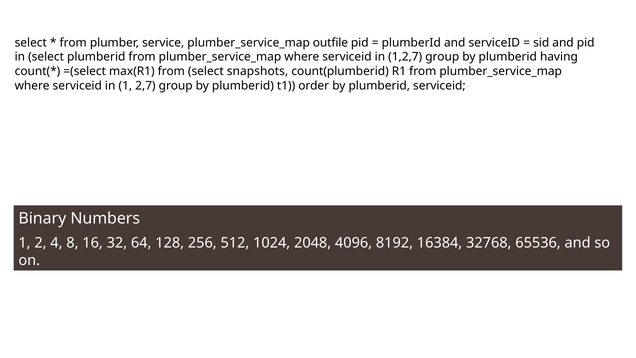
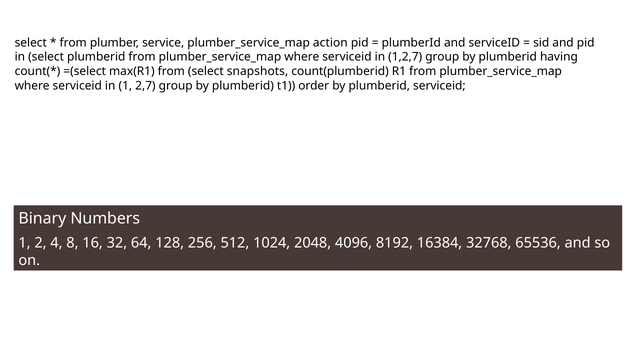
outfile: outfile -> action (330, 43)
